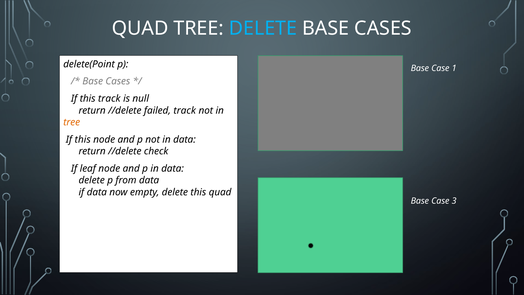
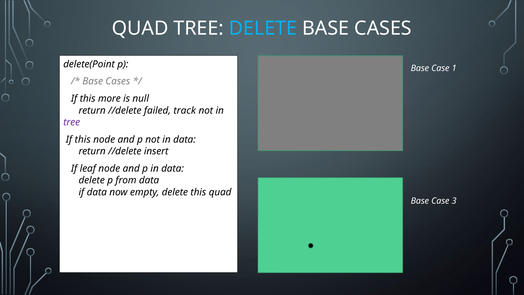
this track: track -> more (109, 99)
tree colour: orange -> purple (72, 122)
check: check -> insert (156, 151)
